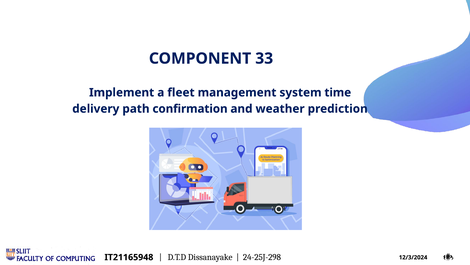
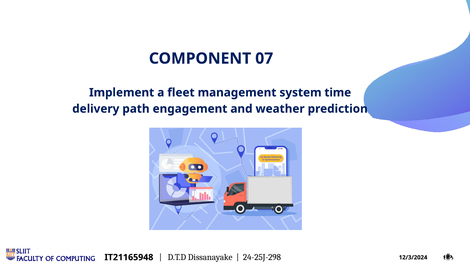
33: 33 -> 07 (264, 58)
confirmation: confirmation -> engagement (190, 109)
